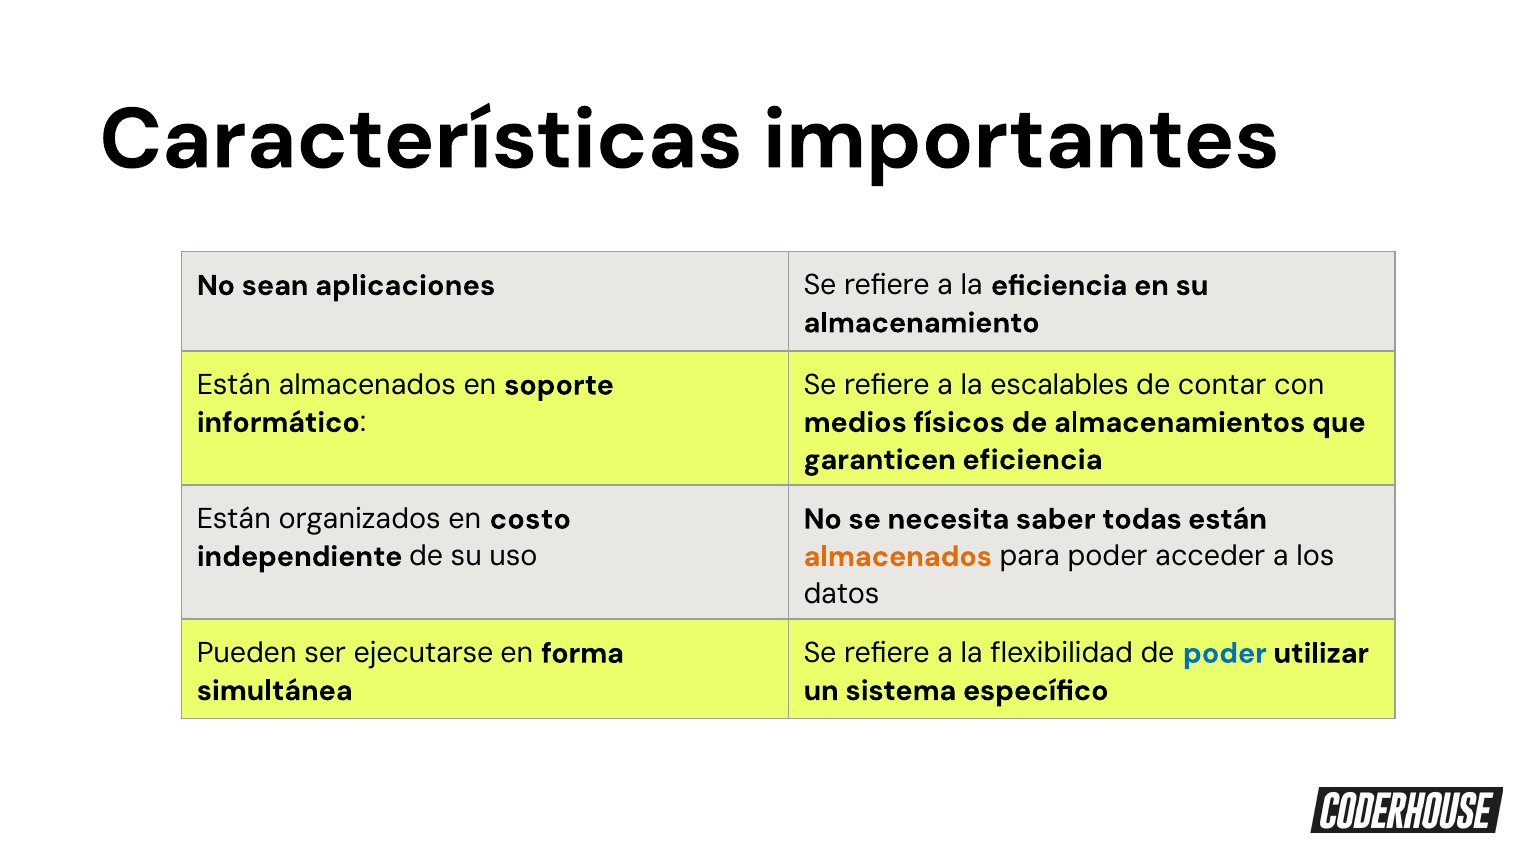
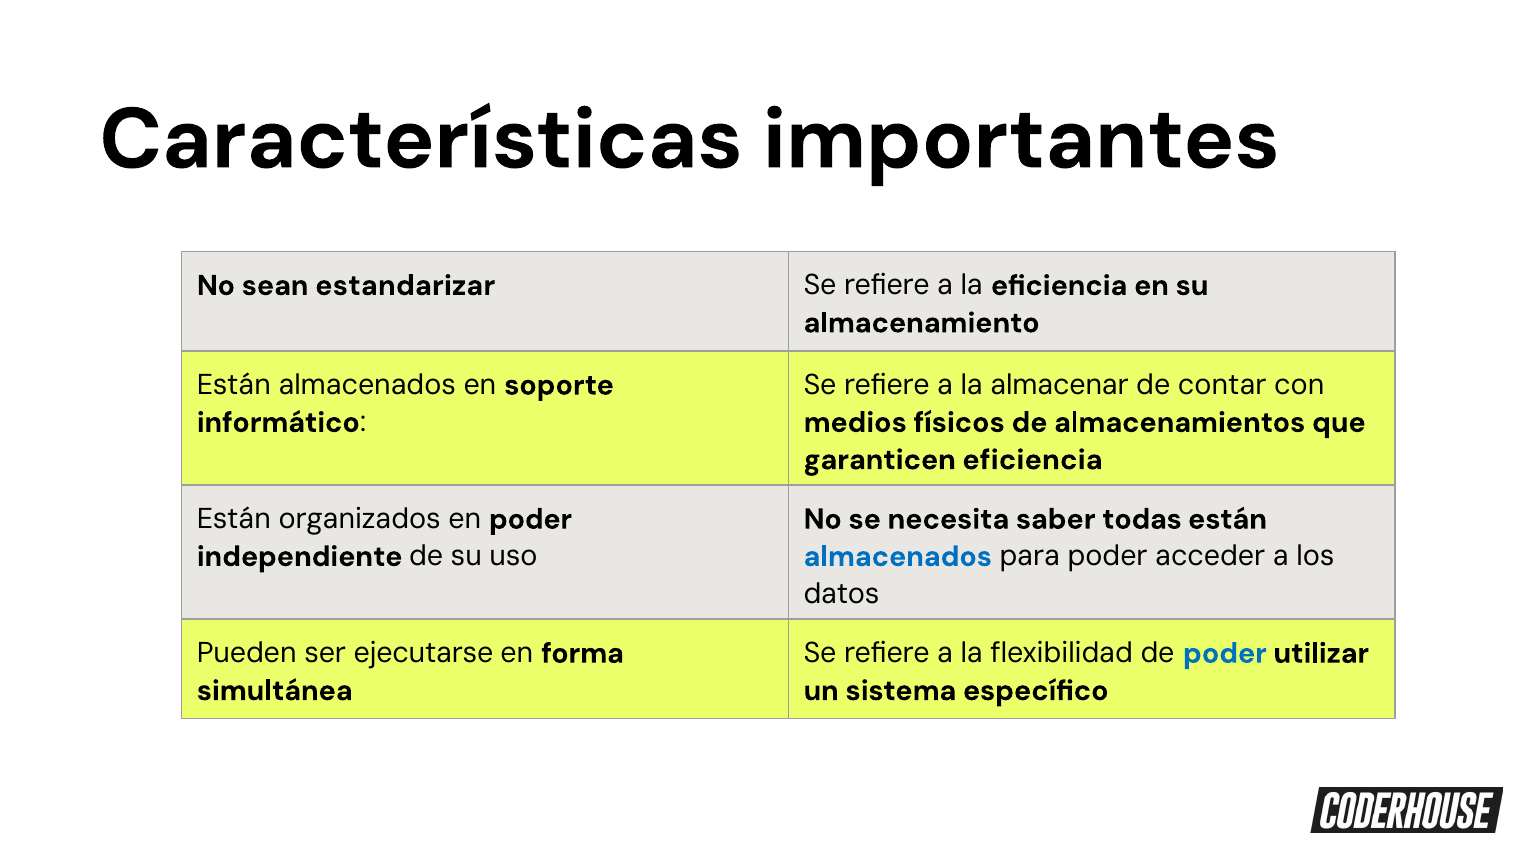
aplicaciones: aplicaciones -> estandarizar (405, 285)
escalables: escalables -> almacenar (1060, 385)
en costo: costo -> poder (531, 519)
almacenados colour: orange -> blue (898, 556)
